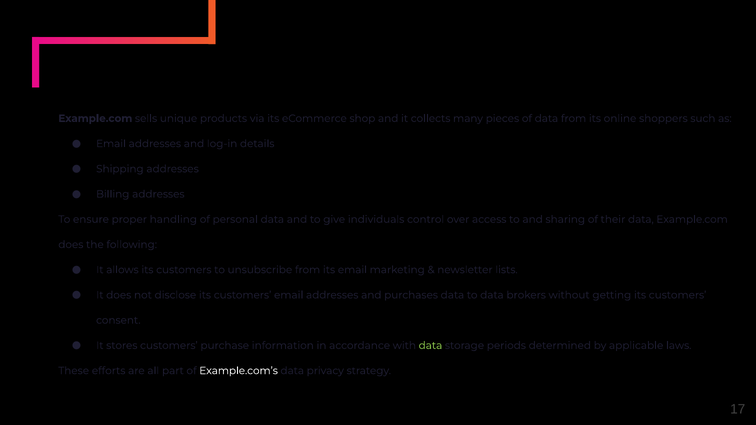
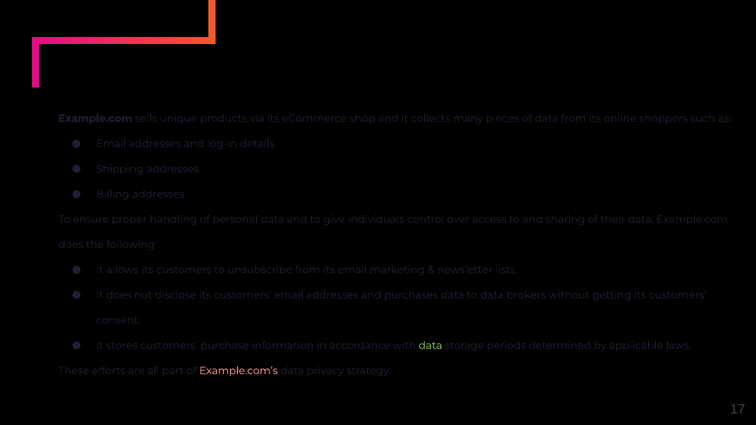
Example.com’s colour: white -> pink (239, 371)
